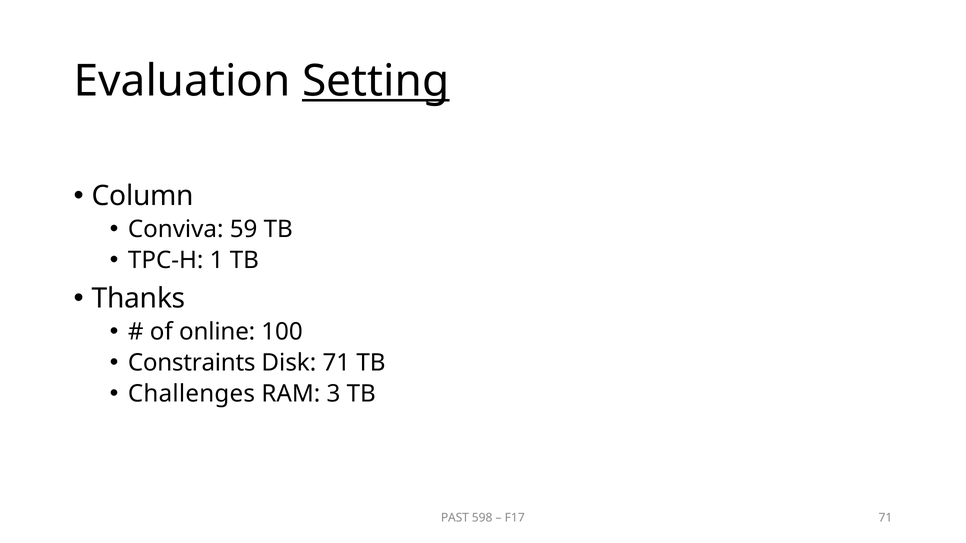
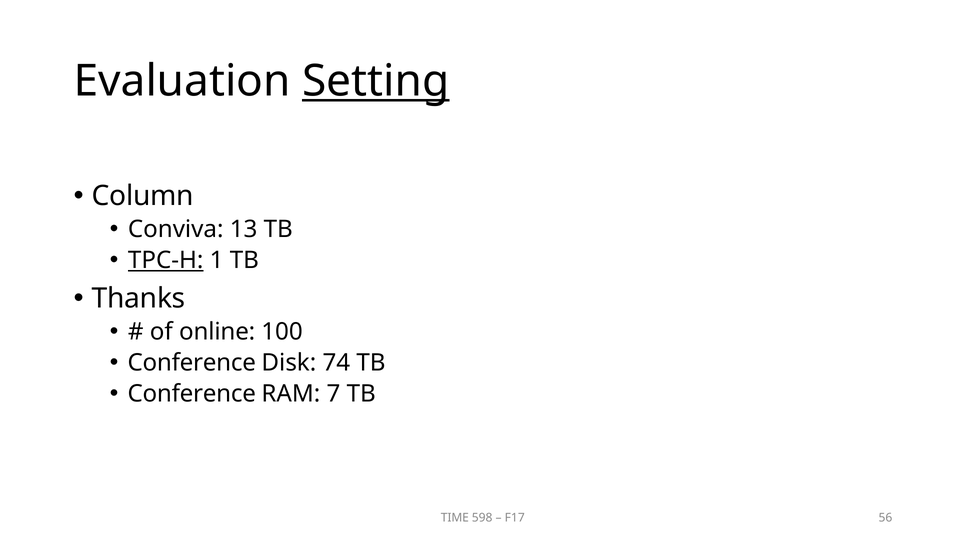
59: 59 -> 13 (244, 229)
TPC-H underline: none -> present (166, 260)
Constraints: Constraints -> Conference (192, 363)
Disk 71: 71 -> 74 (336, 363)
Challenges: Challenges -> Conference (192, 394)
3: 3 -> 7 (333, 394)
PAST: PAST -> TIME (455, 518)
F17 71: 71 -> 56 (885, 518)
